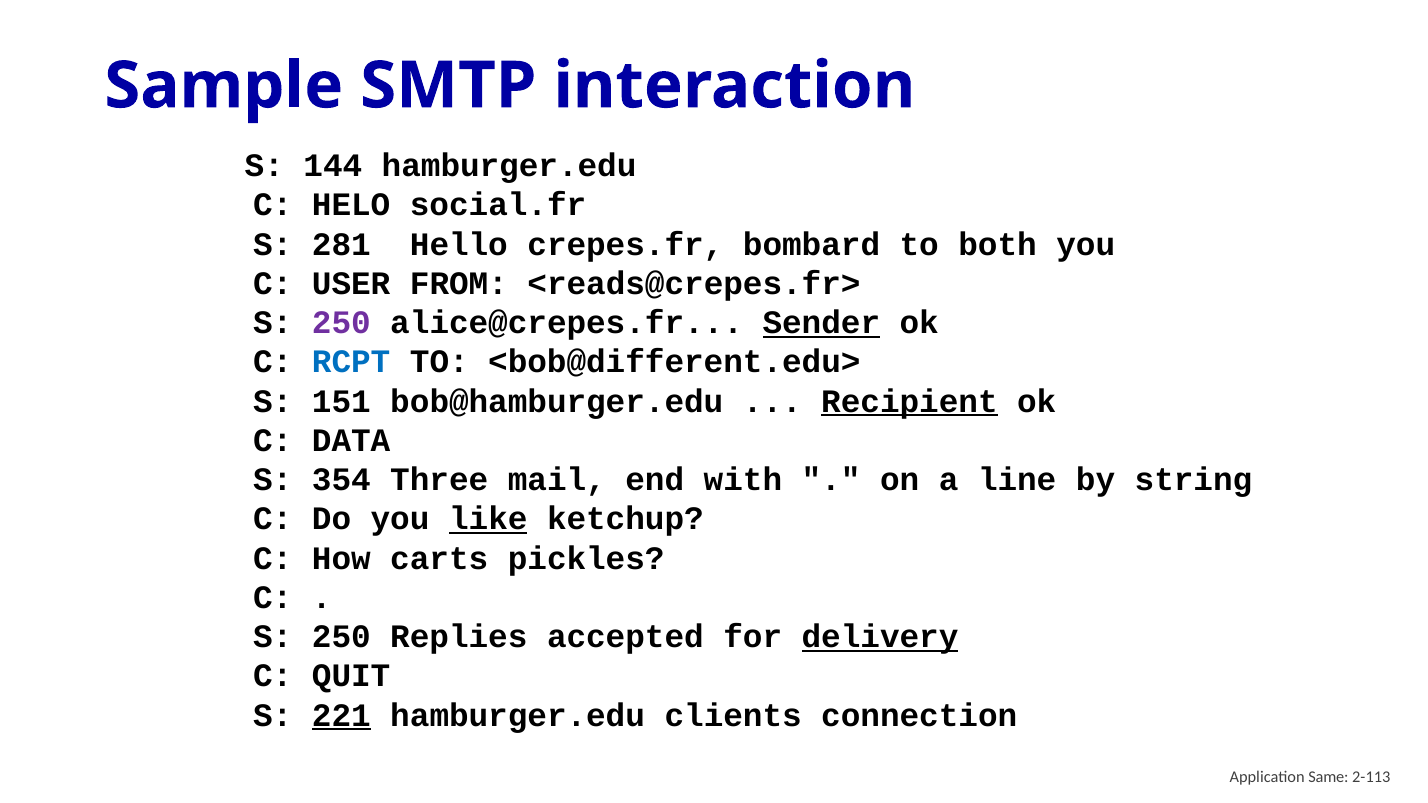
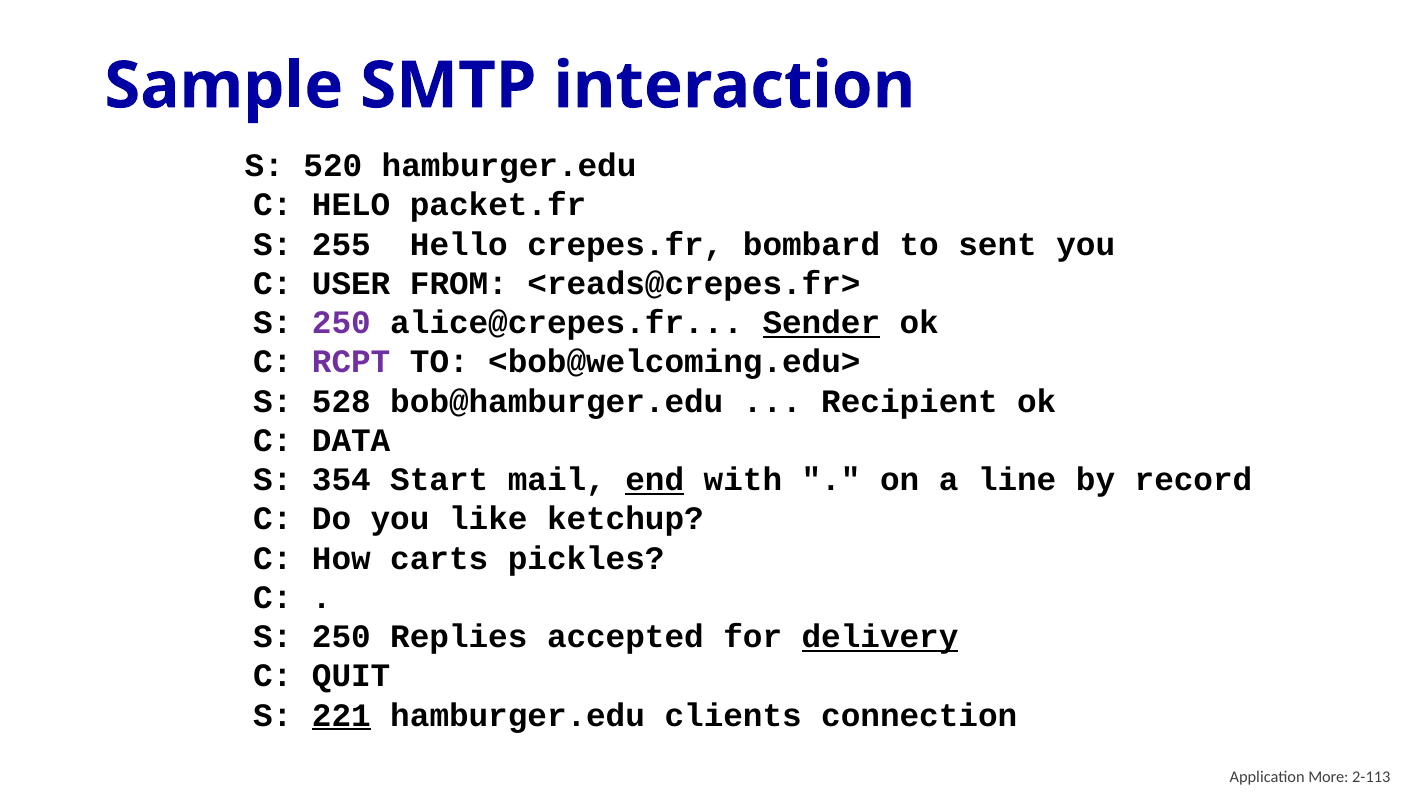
144: 144 -> 520 (333, 166)
social.fr: social.fr -> packet.fr (498, 205)
281: 281 -> 255 (341, 244)
both: both -> sent (998, 244)
RCPT colour: blue -> purple (351, 362)
<bob@different.edu>: <bob@different.edu> -> <bob@welcoming.edu> (674, 362)
151: 151 -> 528 (341, 401)
Recipient underline: present -> none (909, 401)
Three: Three -> Start (439, 480)
end underline: none -> present (655, 480)
string: string -> record (1193, 480)
like underline: present -> none (488, 519)
Same: Same -> More (1328, 777)
